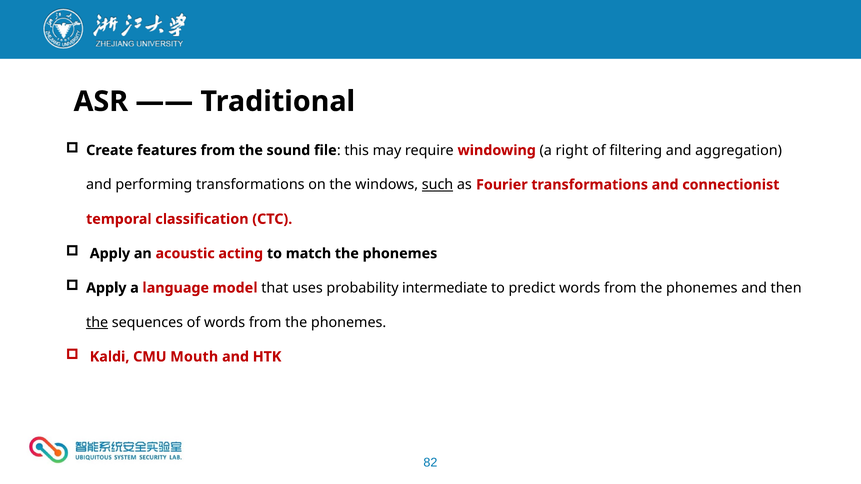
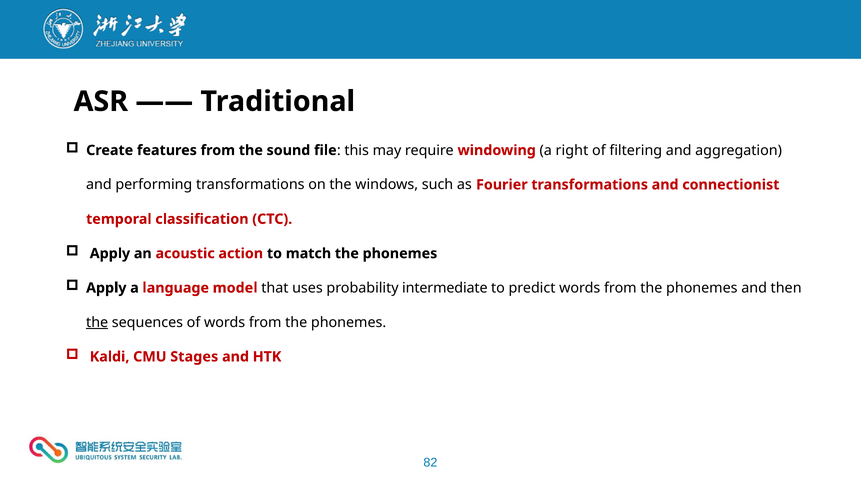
such underline: present -> none (438, 185)
acting: acting -> action (241, 254)
Mouth: Mouth -> Stages (194, 357)
